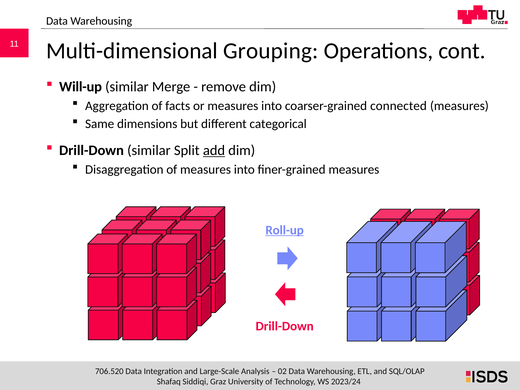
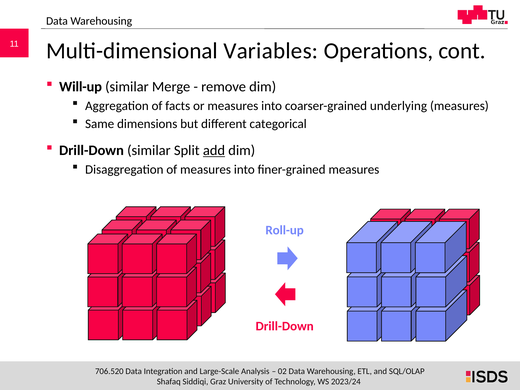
Grouping: Grouping -> Variables (271, 51)
connected: connected -> underlying (399, 106)
Roll-up underline: present -> none (285, 230)
